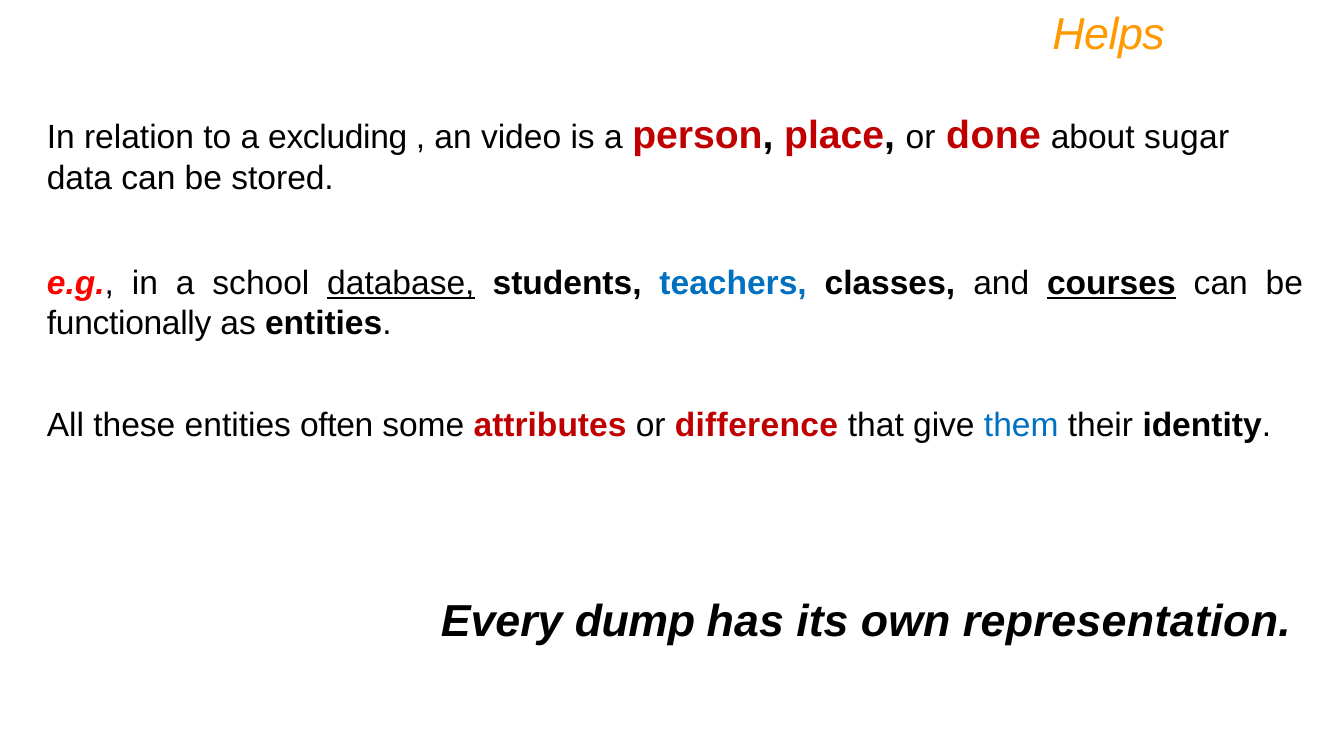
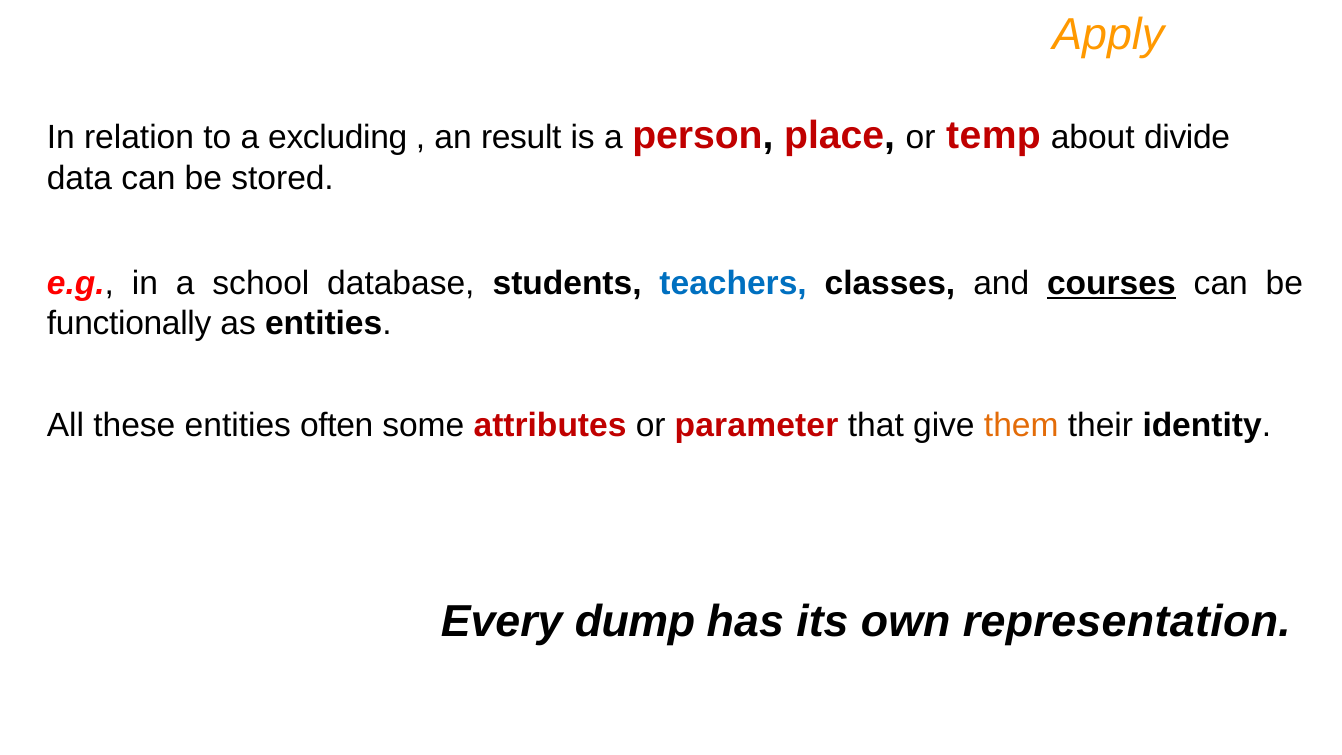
Helps: Helps -> Apply (1108, 35)
video: video -> result (521, 137)
done: done -> temp (994, 136)
sugar: sugar -> divide (1187, 137)
database underline: present -> none (401, 283)
difference: difference -> parameter (757, 425)
them colour: blue -> orange (1021, 425)
